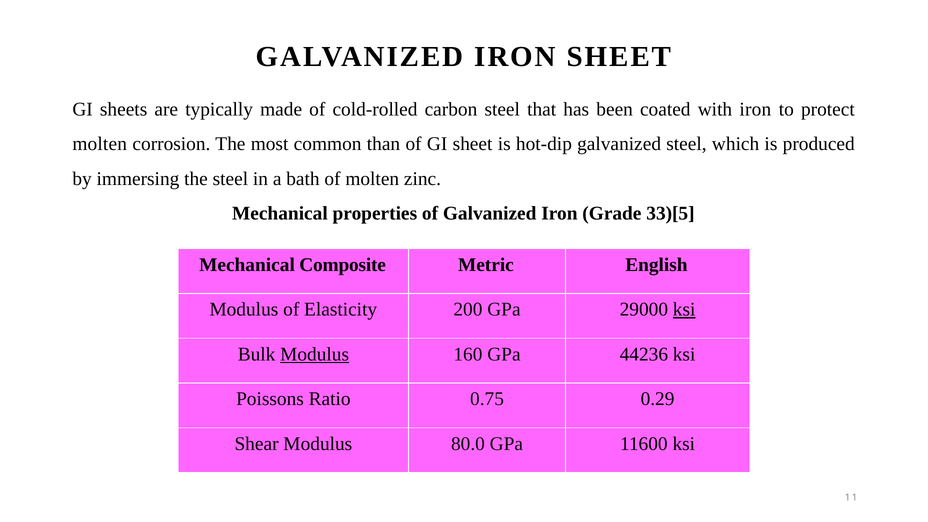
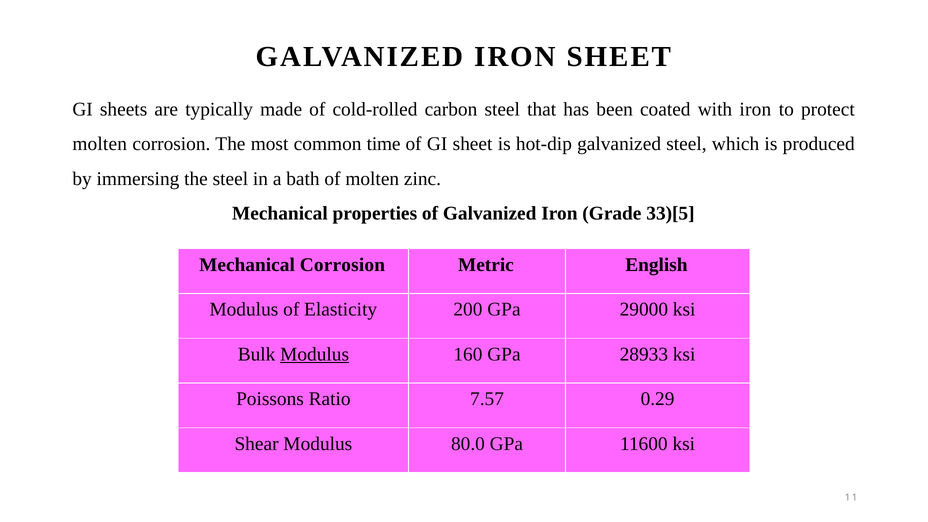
than: than -> time (384, 144)
Mechanical Composite: Composite -> Corrosion (342, 265)
ksi underline: present -> none (684, 309)
44236: 44236 -> 28933 (644, 354)
0.75: 0.75 -> 7.57 (487, 399)
